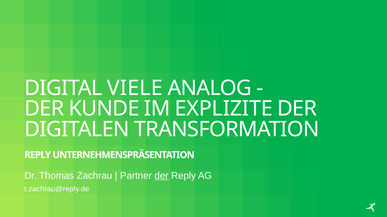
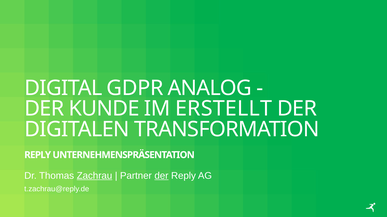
VIELE: VIELE -> GDPR (135, 88)
EXPLIZITE: EXPLIZITE -> ERSTELLT (224, 109)
Zachrau underline: none -> present (94, 176)
